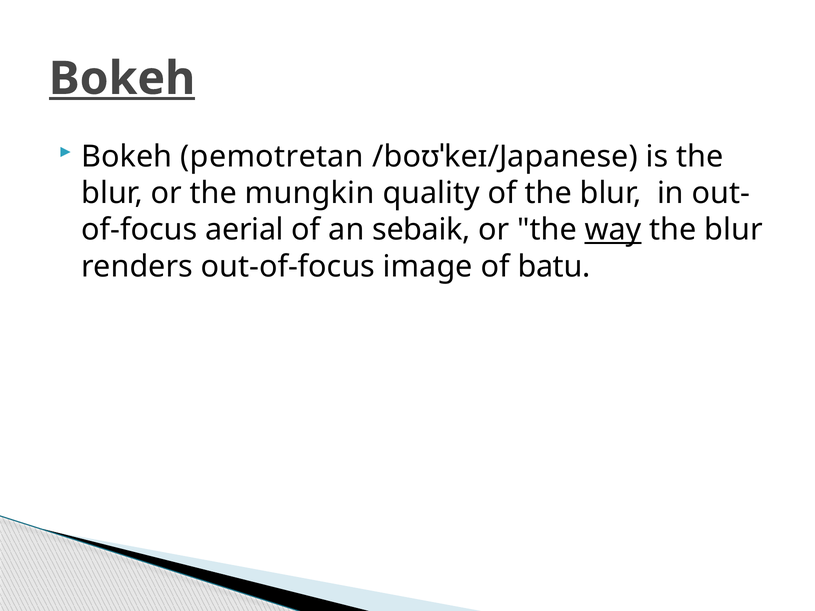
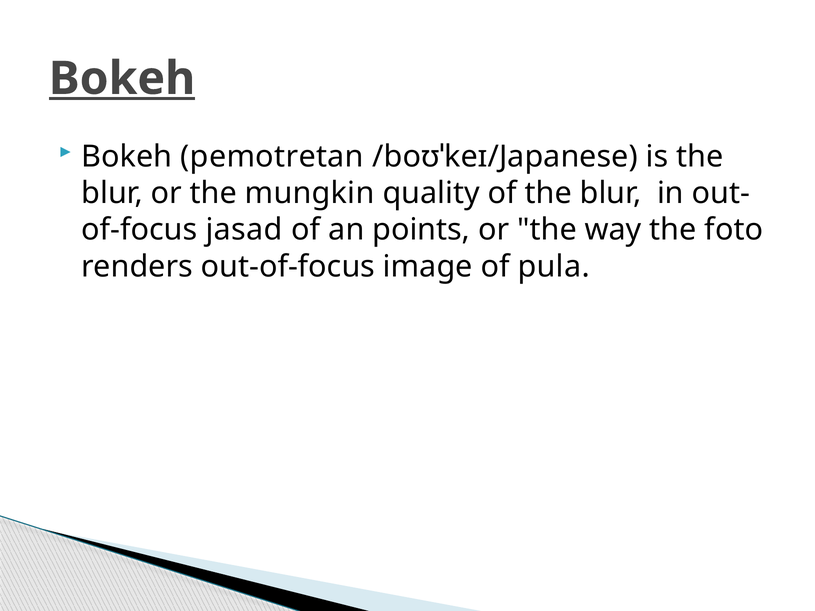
aerial: aerial -> jasad (244, 230)
sebaik: sebaik -> points (421, 230)
way underline: present -> none (613, 230)
blur: blur -> foto (734, 230)
batu: batu -> pula (554, 267)
